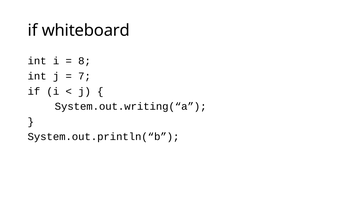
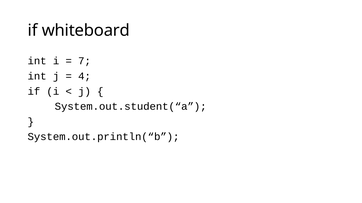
8: 8 -> 7 (85, 61)
7: 7 -> 4 (85, 76)
System.out.writing(“a: System.out.writing(“a -> System.out.student(“a (131, 107)
